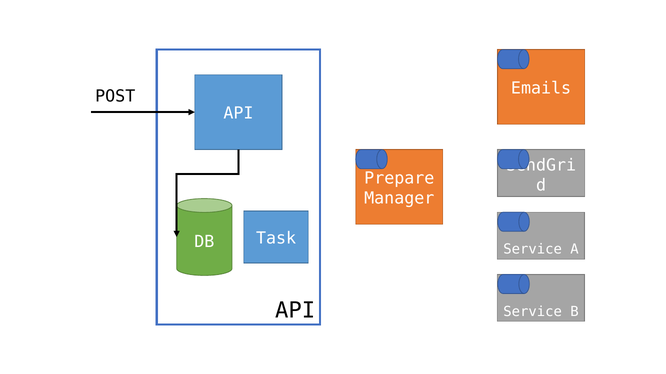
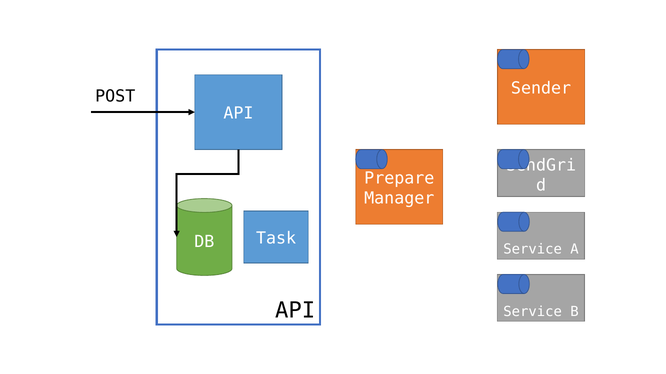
Emails: Emails -> Sender (541, 88)
